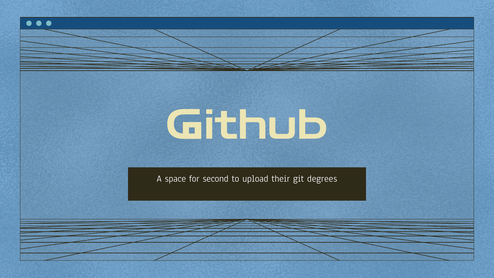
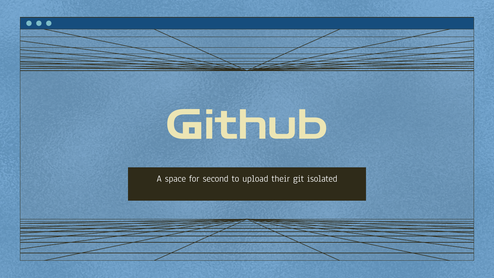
degrees: degrees -> isolated (322, 179)
